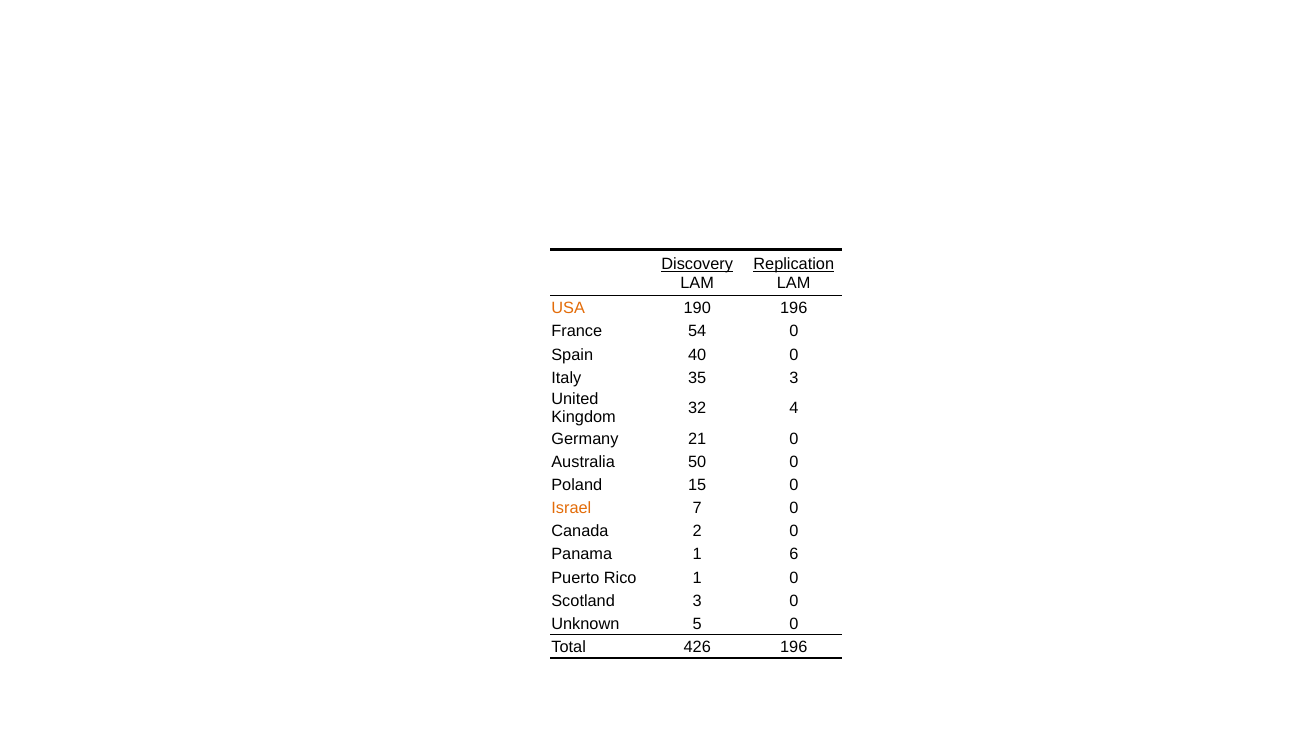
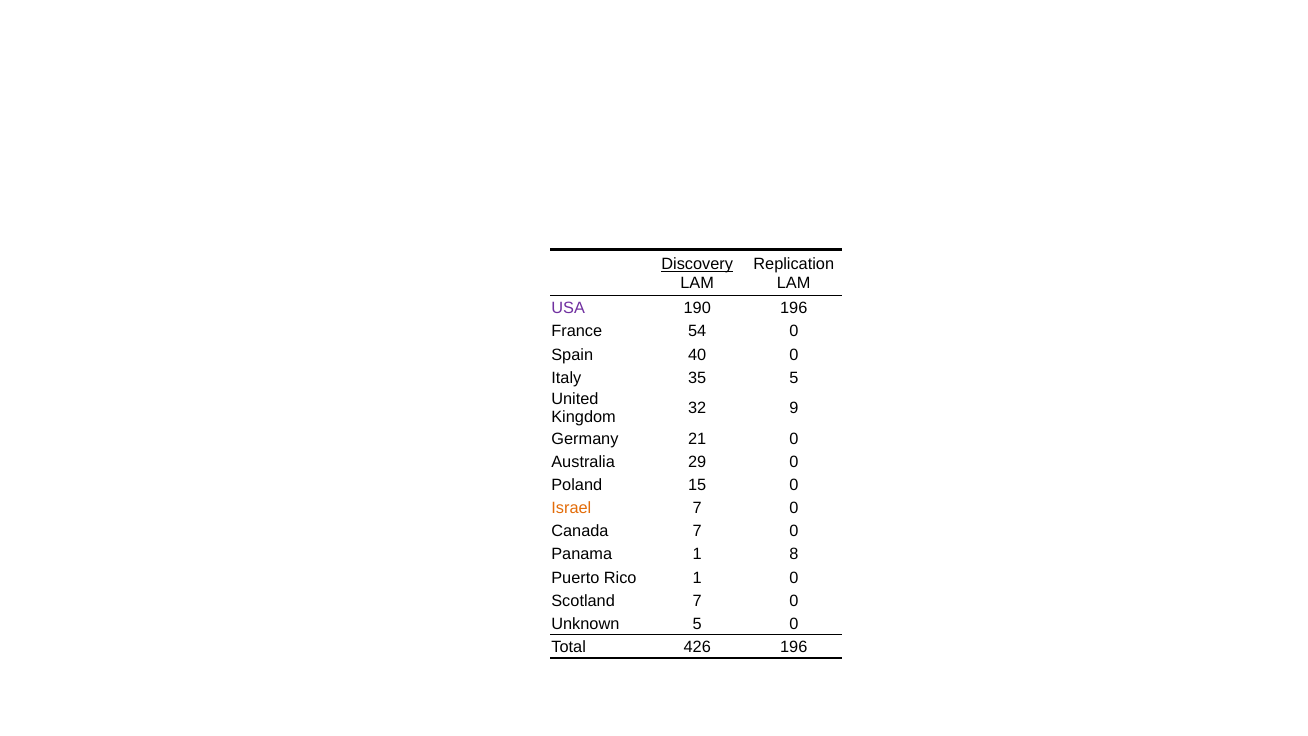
Replication underline: present -> none (794, 264)
USA colour: orange -> purple (568, 308)
35 3: 3 -> 5 (794, 378)
4: 4 -> 9 (794, 408)
50: 50 -> 29 (697, 462)
Canada 2: 2 -> 7 (697, 531)
6: 6 -> 8 (794, 554)
Scotland 3: 3 -> 7 (697, 601)
